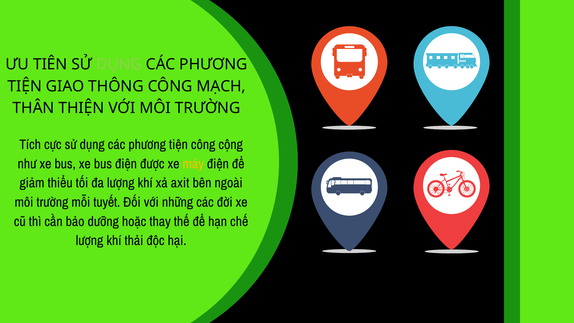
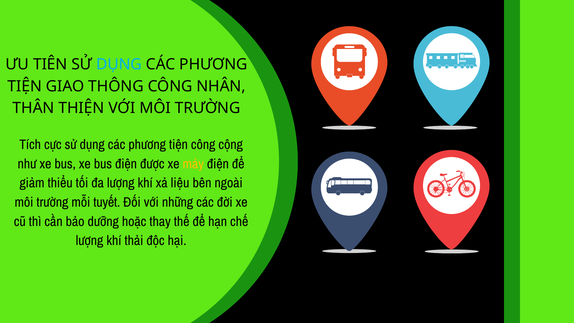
DỤNG colour: light green -> light blue (119, 64)
MẠCH: MẠCH -> NHÂN (221, 86)
axit: axit -> liệu (180, 183)
